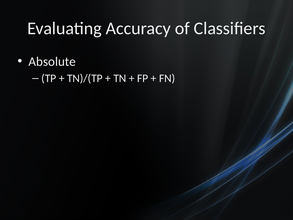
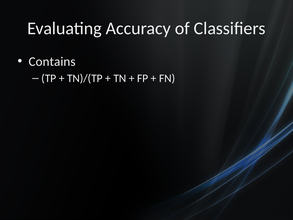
Absolute: Absolute -> Contains (52, 61)
